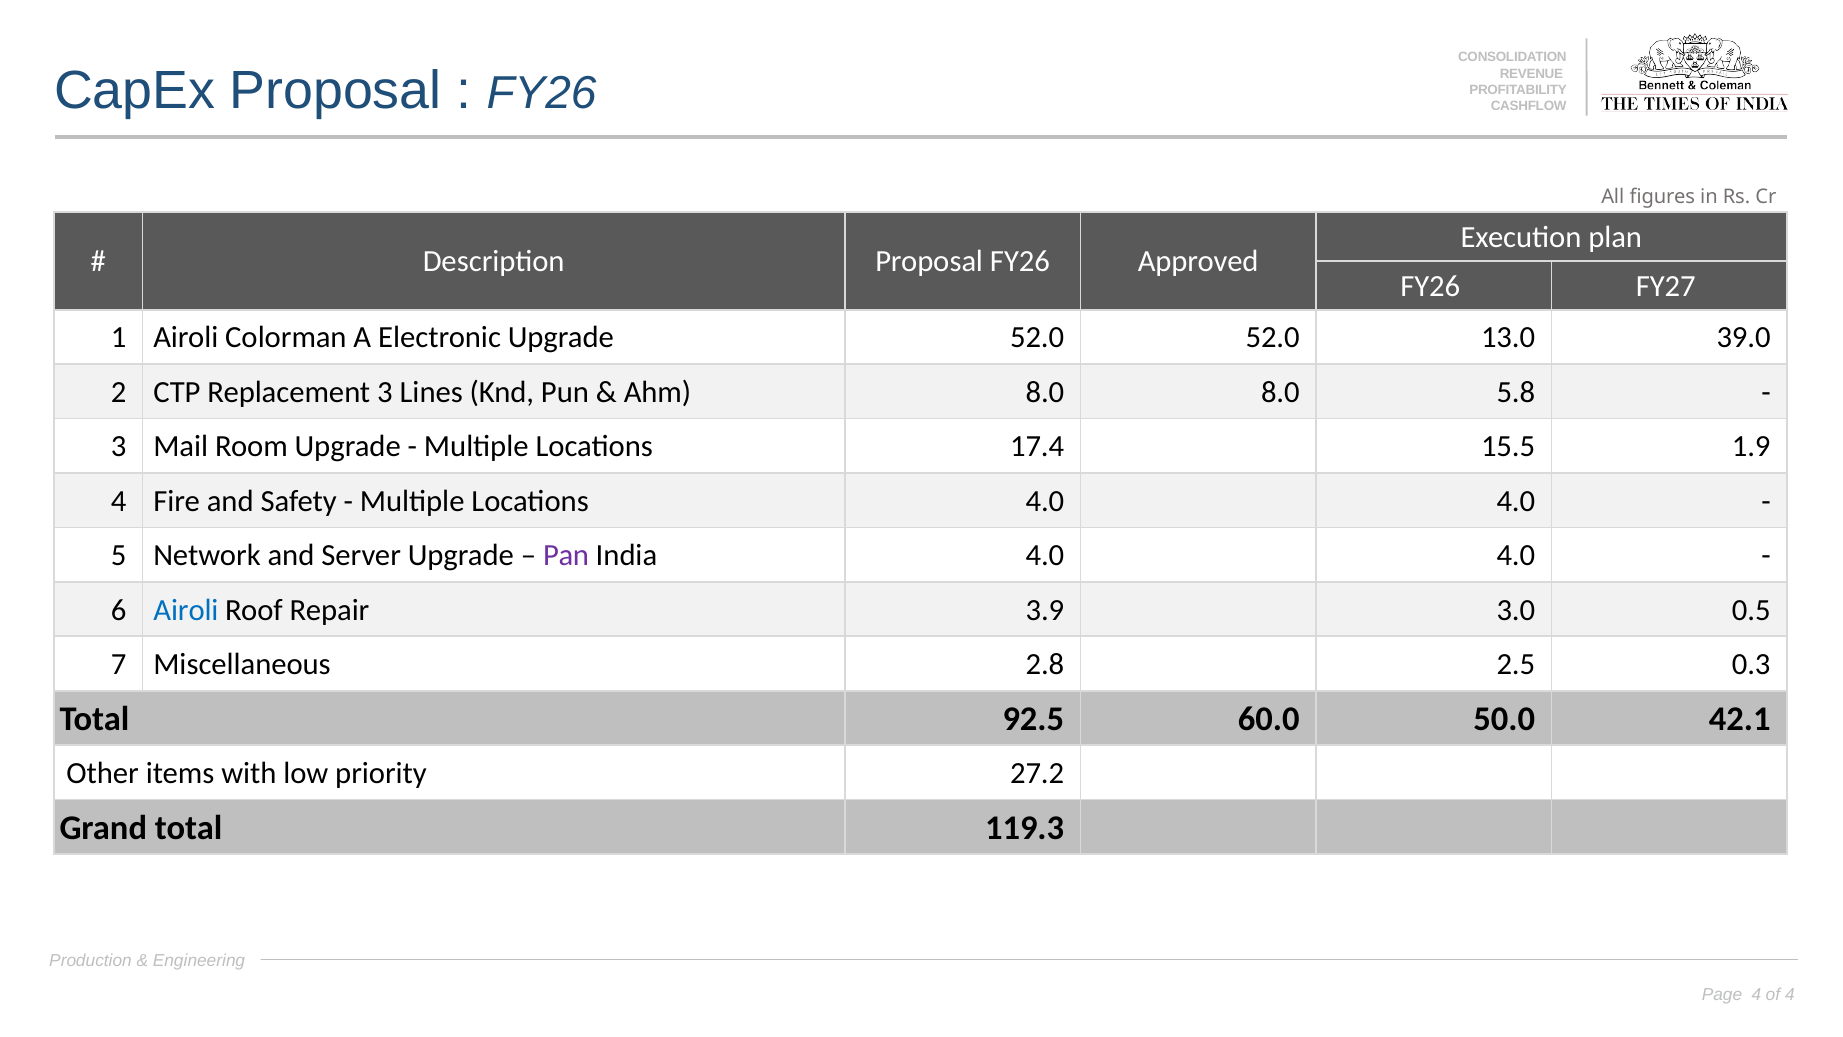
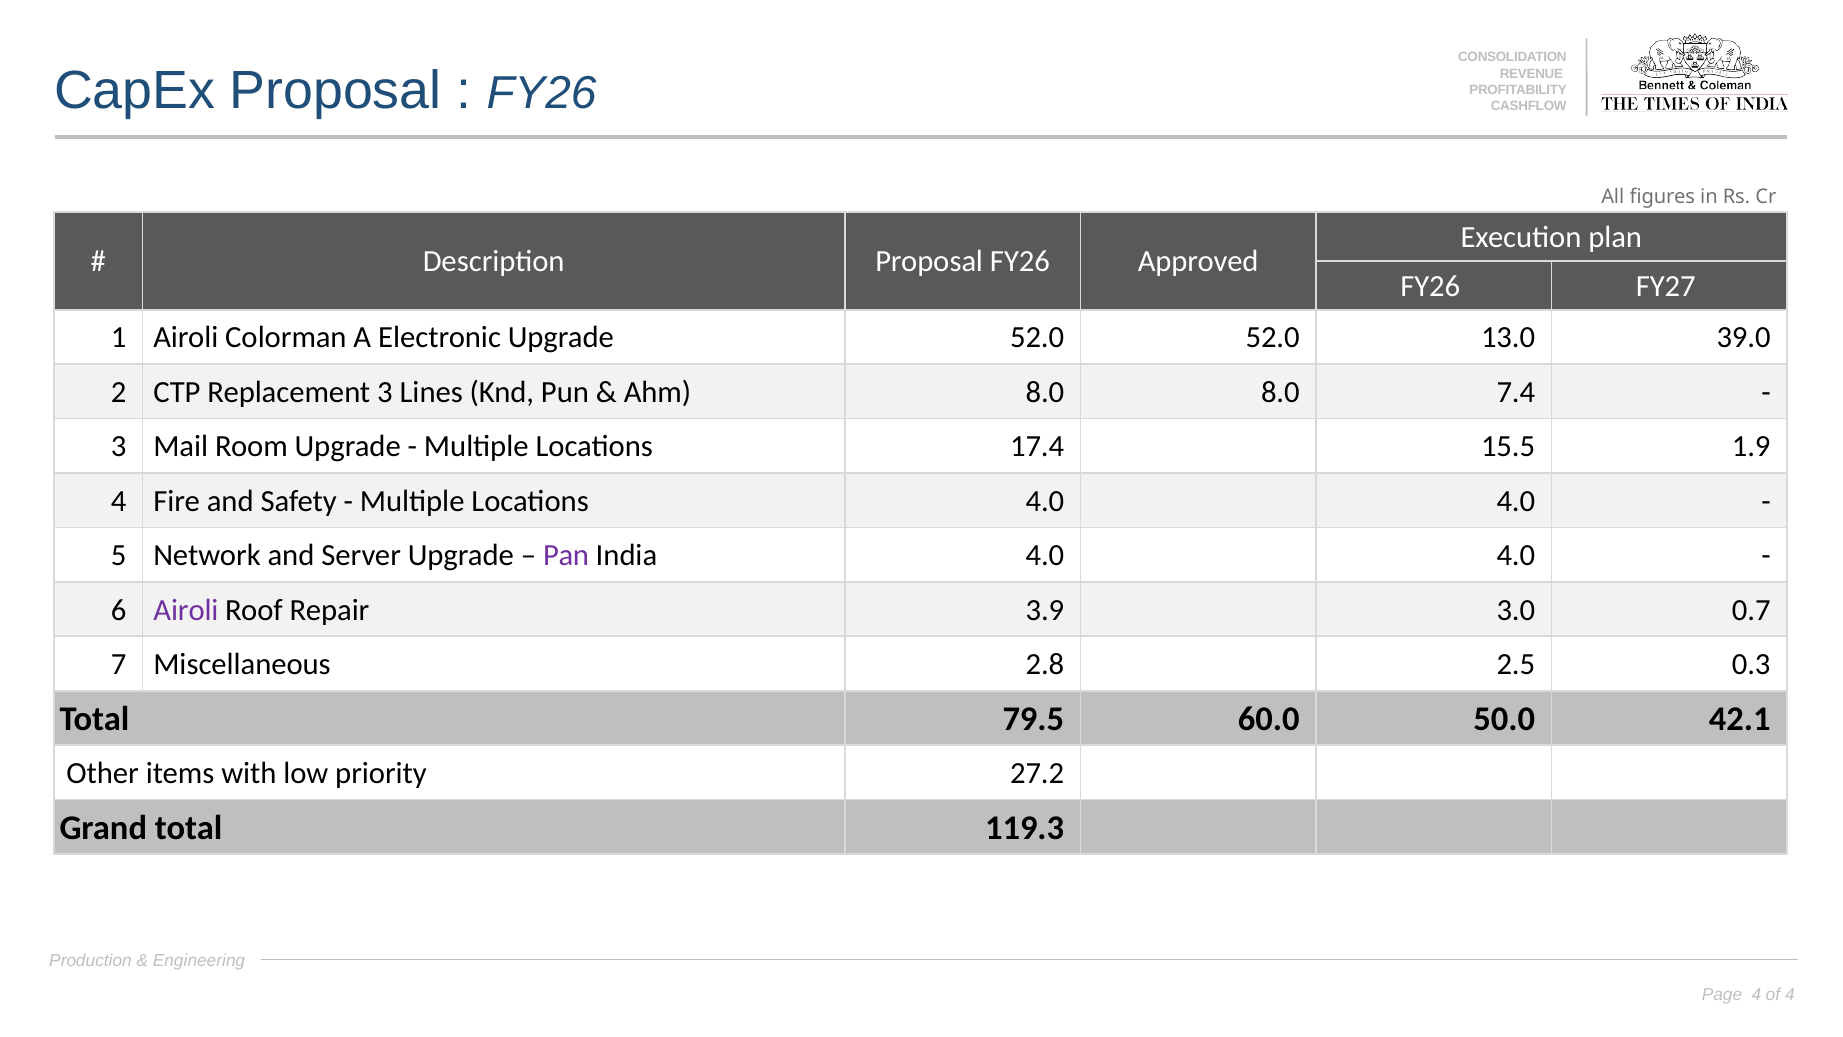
5.8: 5.8 -> 7.4 (1516, 392)
Airoli colour: blue -> purple (186, 610)
0.5: 0.5 -> 0.7 (1751, 610)
92.5: 92.5 -> 79.5 (1033, 719)
